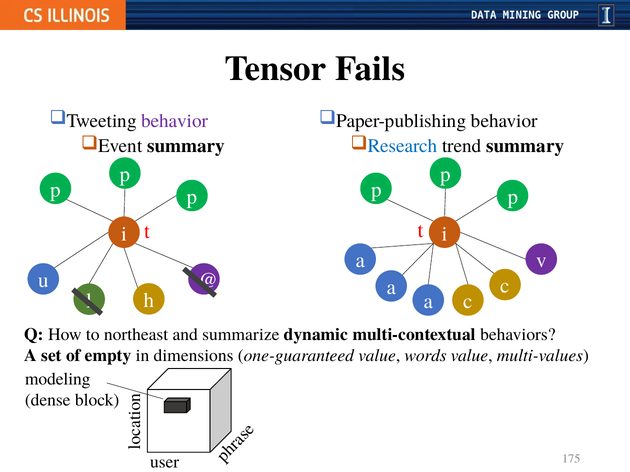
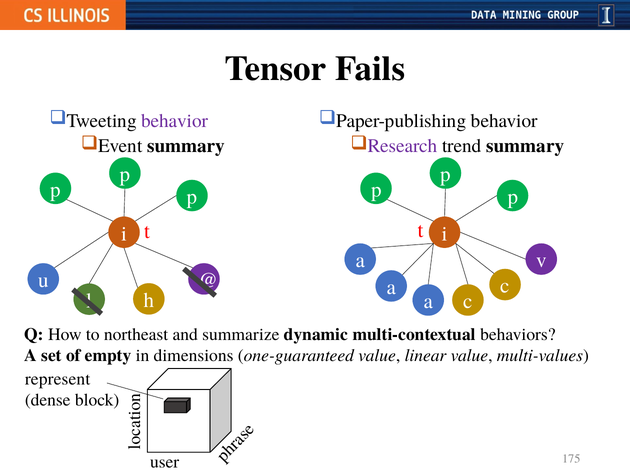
Research colour: blue -> purple (403, 146)
words: words -> linear (425, 356)
modeling: modeling -> represent (58, 379)
